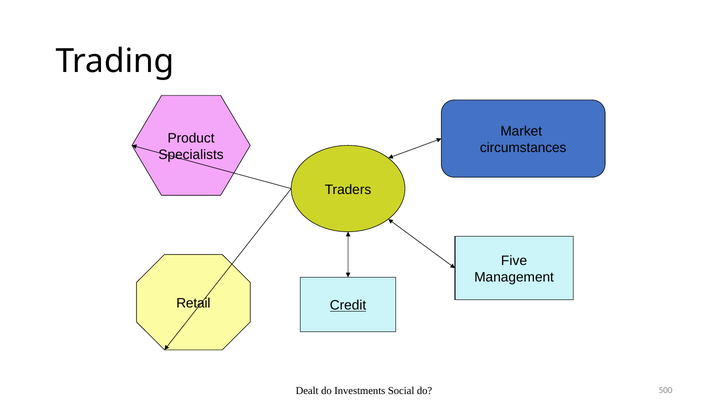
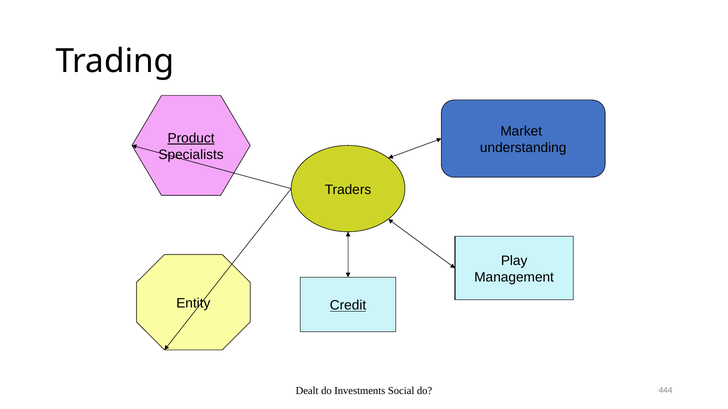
Product underline: none -> present (191, 138)
circumstances: circumstances -> understanding (523, 148)
Five: Five -> Play (514, 261)
Retail: Retail -> Entity (193, 304)
500: 500 -> 444 (666, 391)
